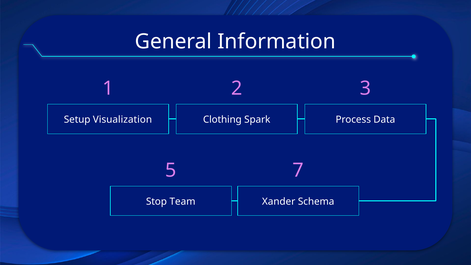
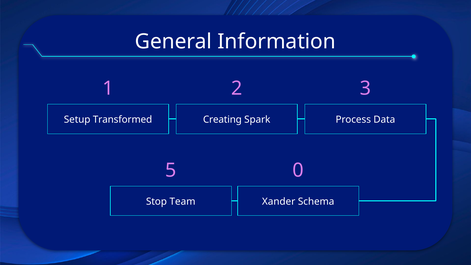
Visualization: Visualization -> Transformed (123, 120)
Clothing: Clothing -> Creating (222, 120)
7: 7 -> 0 (298, 170)
